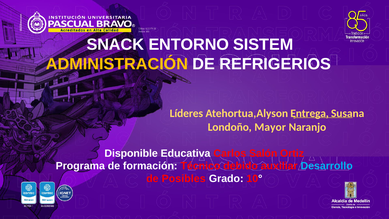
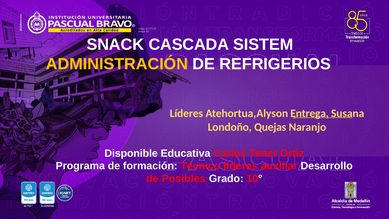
ENTORNO: ENTORNO -> CASCADA (189, 45)
Mayor: Mayor -> Quejas (270, 127)
Salón: Salón -> Tener (263, 153)
Técnico debido: debido -> líderes (241, 166)
Desarrollo colour: light blue -> white (327, 166)
